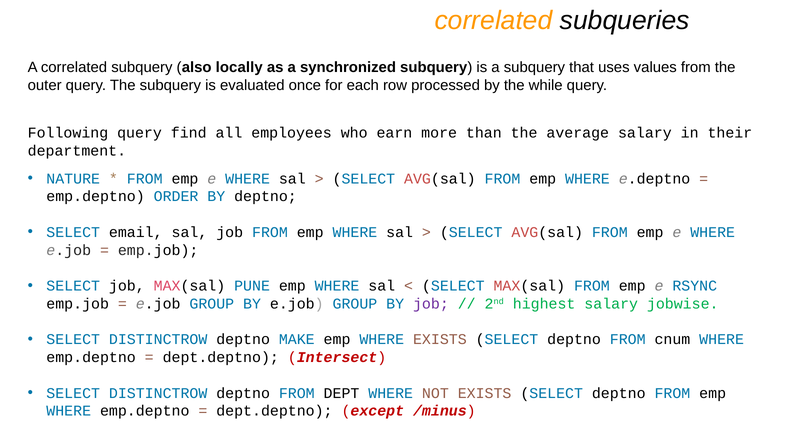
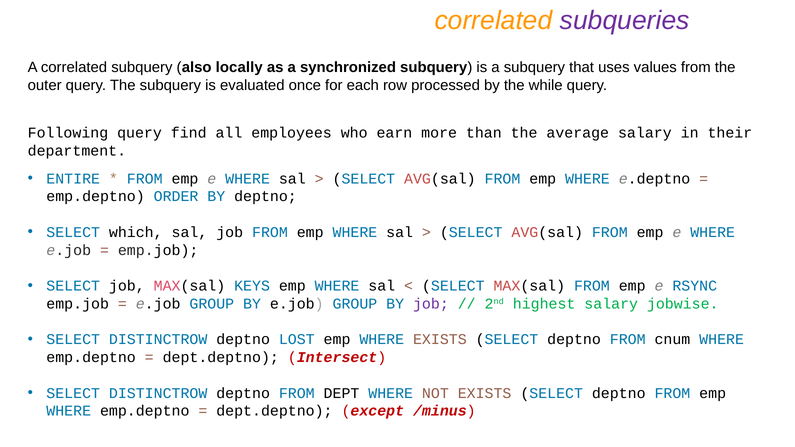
subqueries colour: black -> purple (625, 21)
NATURE: NATURE -> ENTIRE (73, 179)
email: email -> which (136, 232)
PUNE: PUNE -> KEYS (252, 286)
MAKE: MAKE -> LOST (297, 340)
